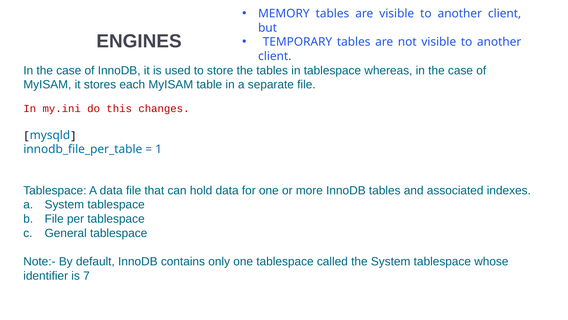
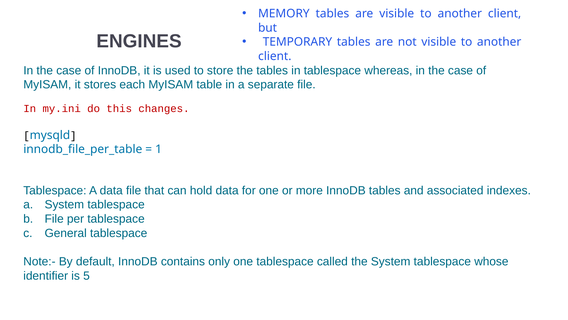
7: 7 -> 5 (86, 275)
